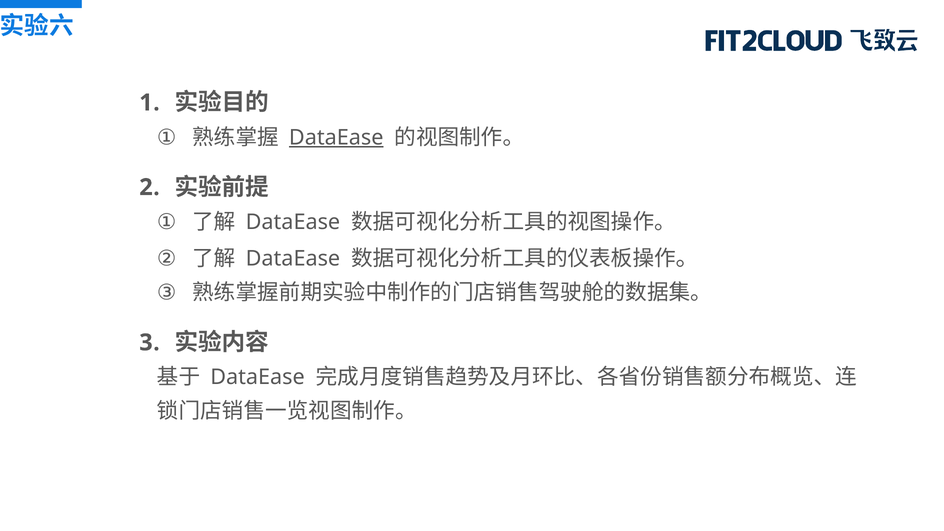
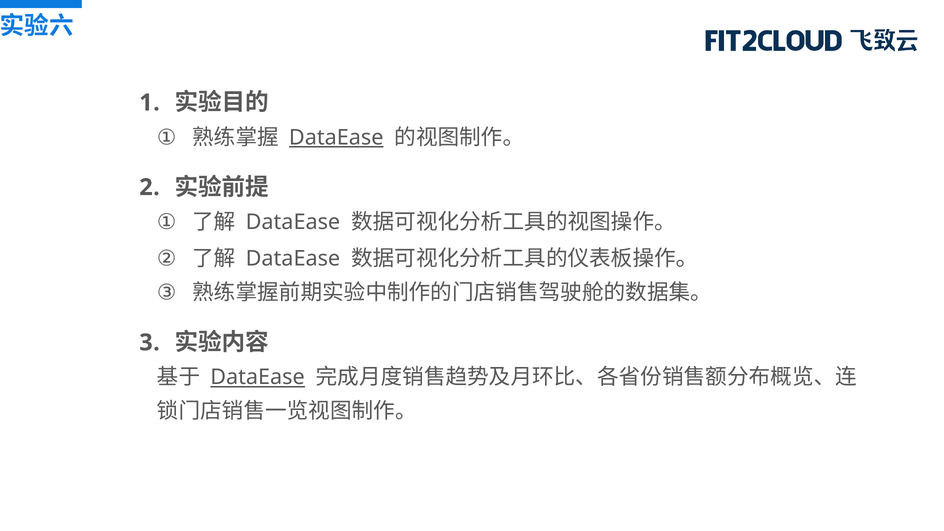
DataEase underline: none -> present (258, 377)
